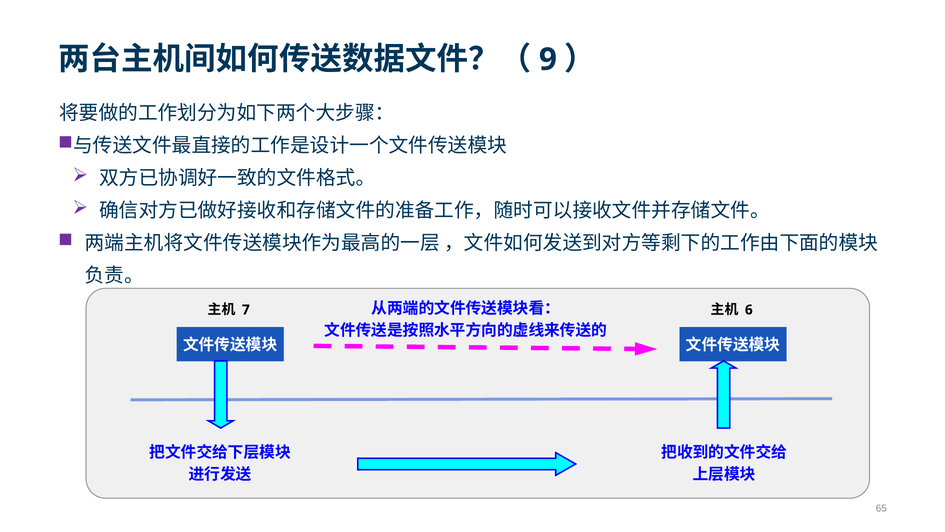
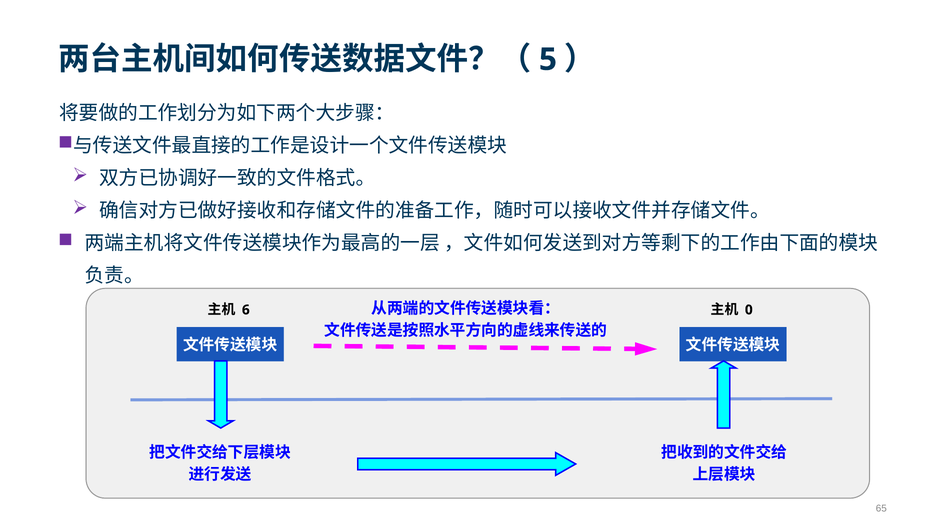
9: 9 -> 5 (548, 59)
7: 7 -> 6 (246, 310)
6: 6 -> 0 (749, 310)
